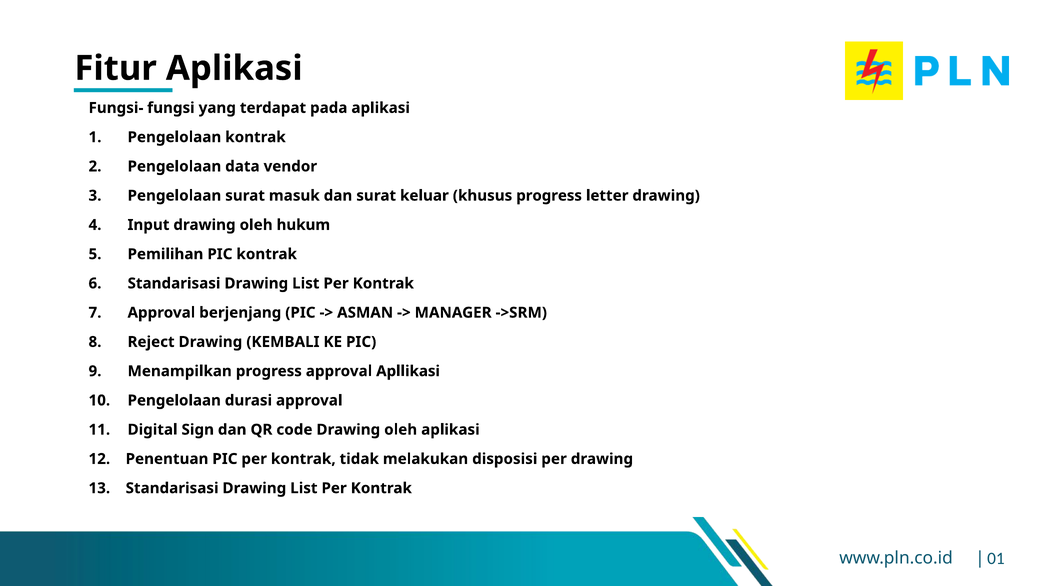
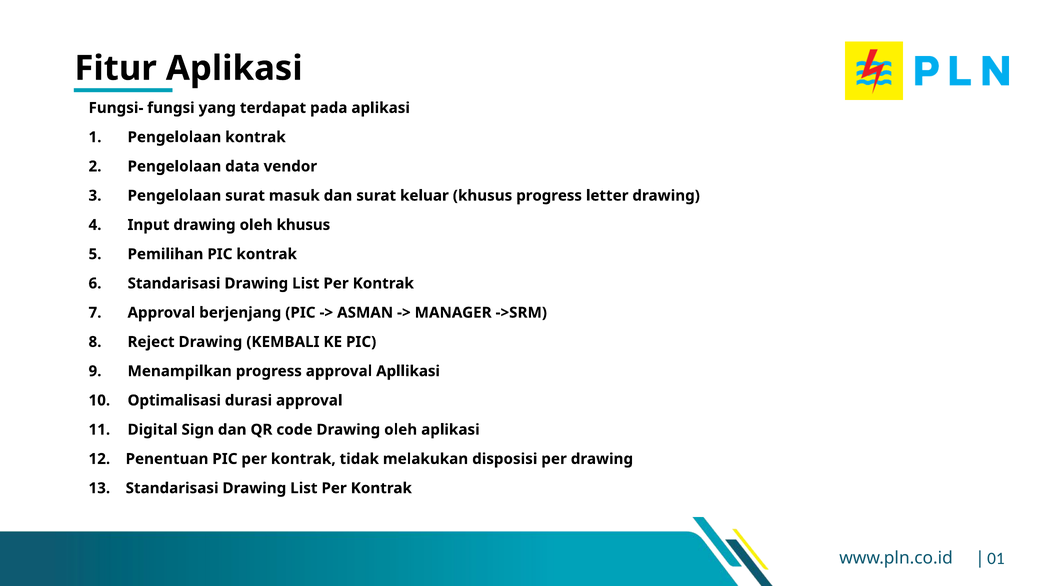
oleh hukum: hukum -> khusus (303, 225)
Pengelolaan: Pengelolaan -> Optimalisasi (174, 400)
